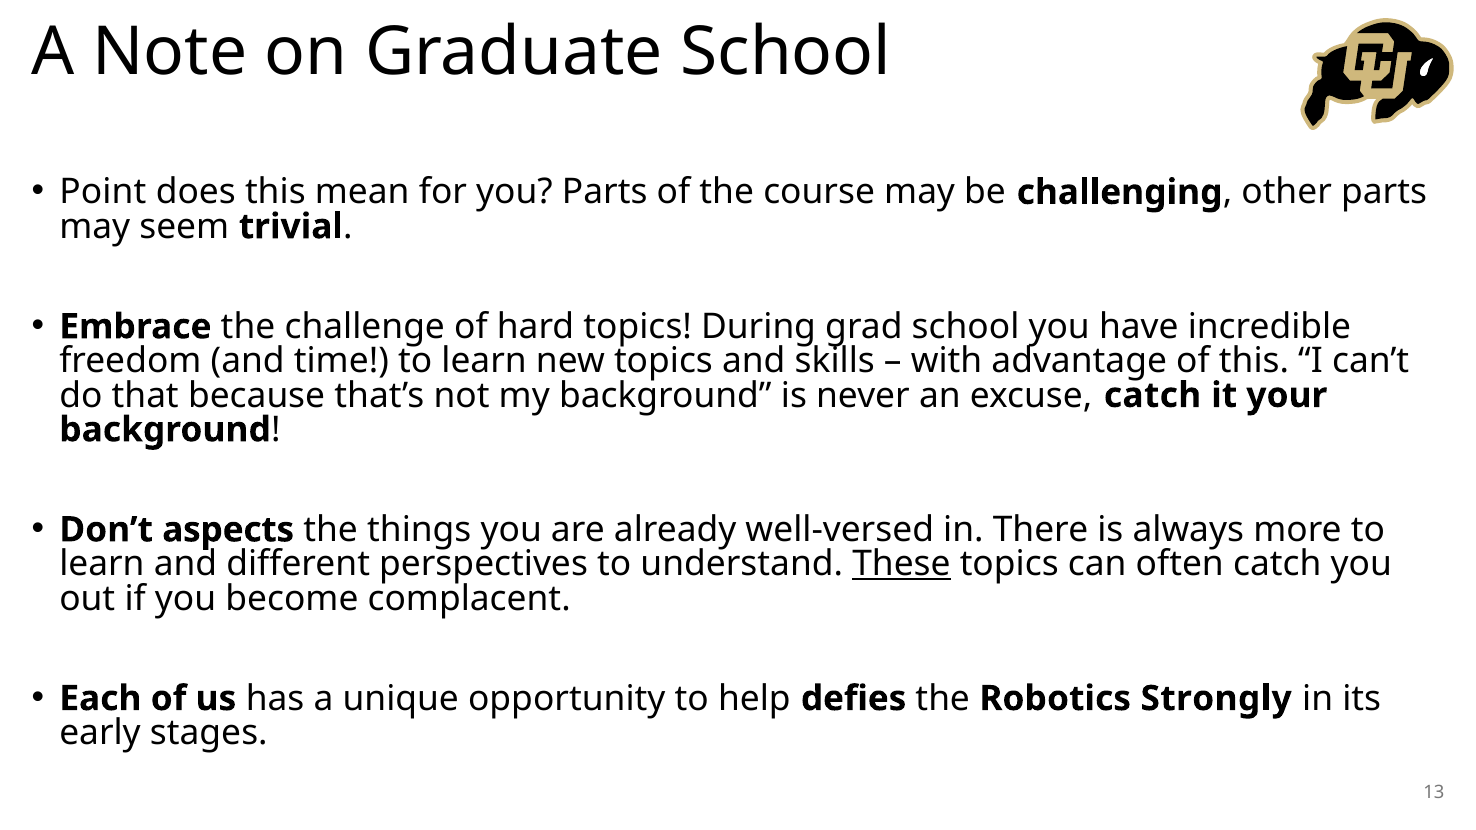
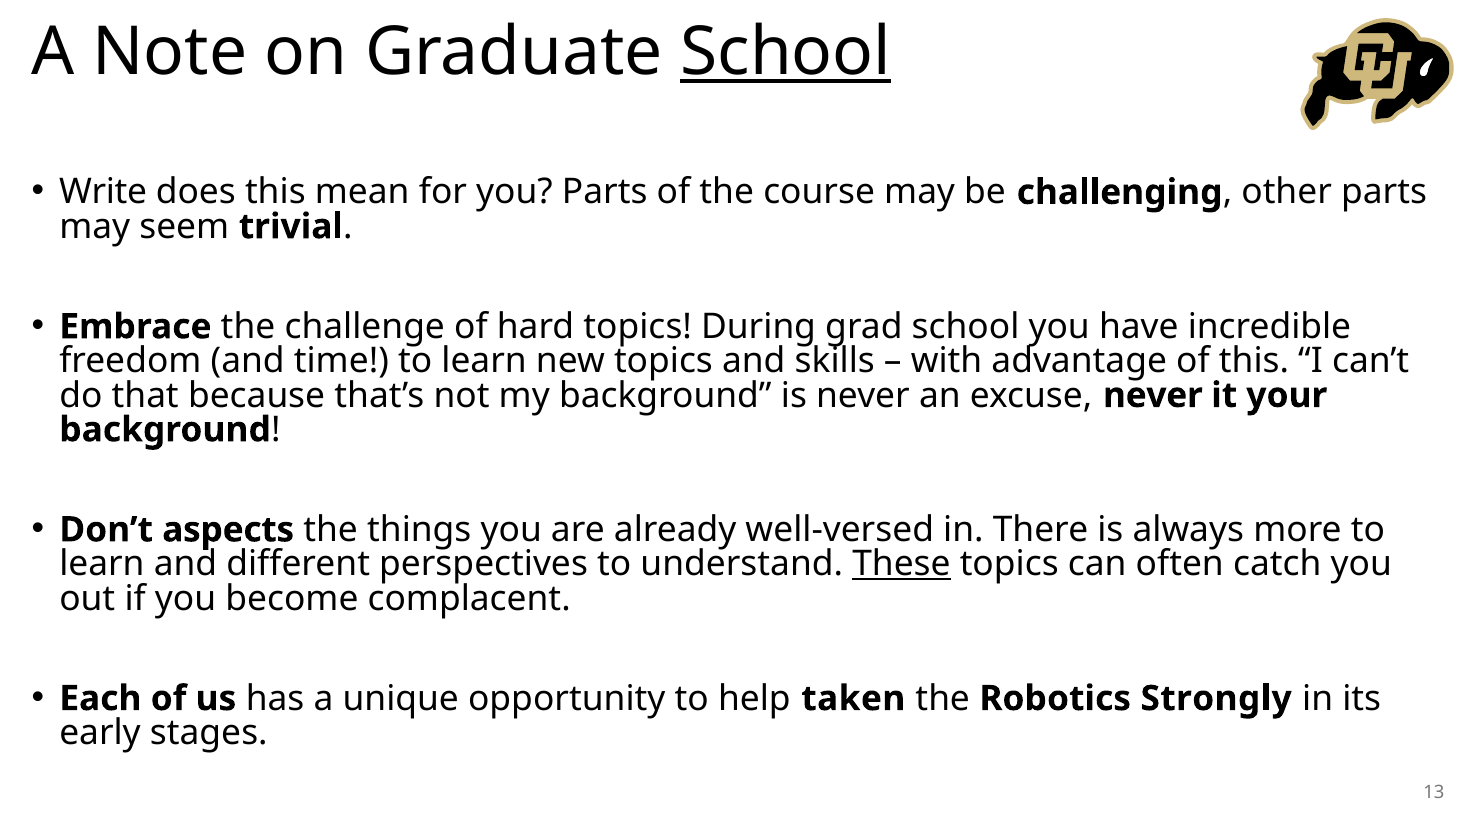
School underline: none -> present (786, 52)
Point: Point -> Write (103, 192)
excuse catch: catch -> never (1153, 395)
defies: defies -> taken (853, 699)
